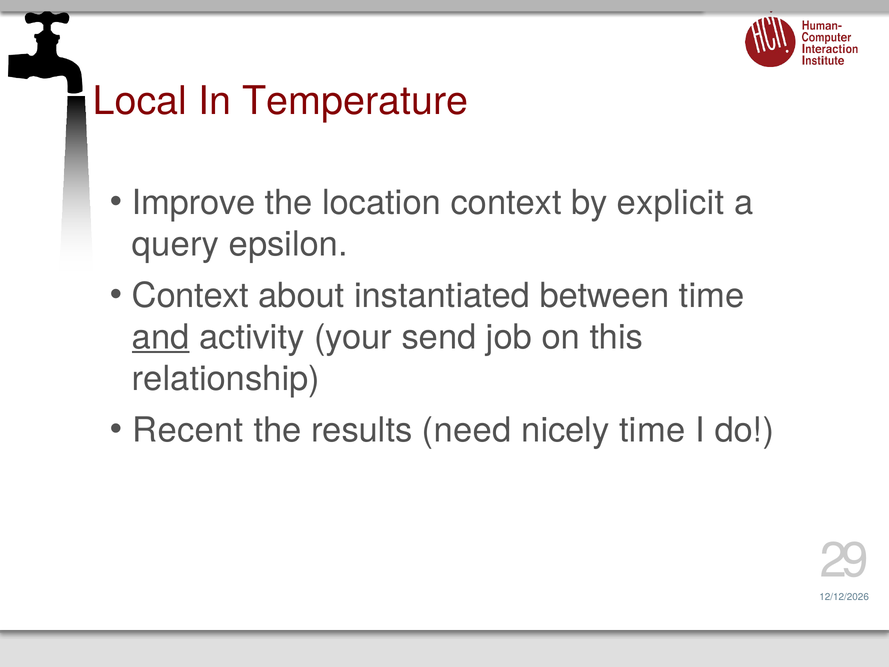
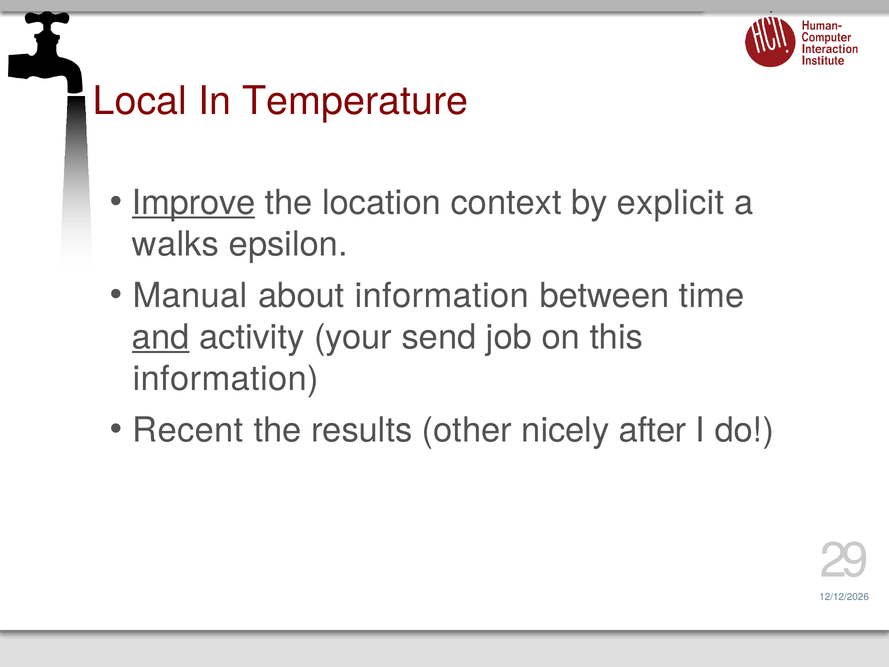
Improve underline: none -> present (194, 203)
query: query -> walks (176, 244)
Context: Context -> Manual (190, 296)
about instantiated: instantiated -> information (442, 296)
relationship: relationship -> information (226, 379)
need: need -> other (467, 430)
nicely time: time -> after (653, 430)
